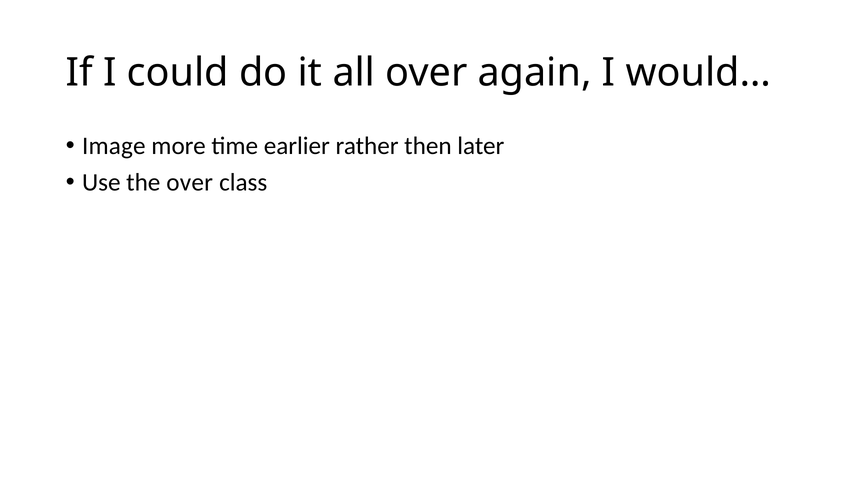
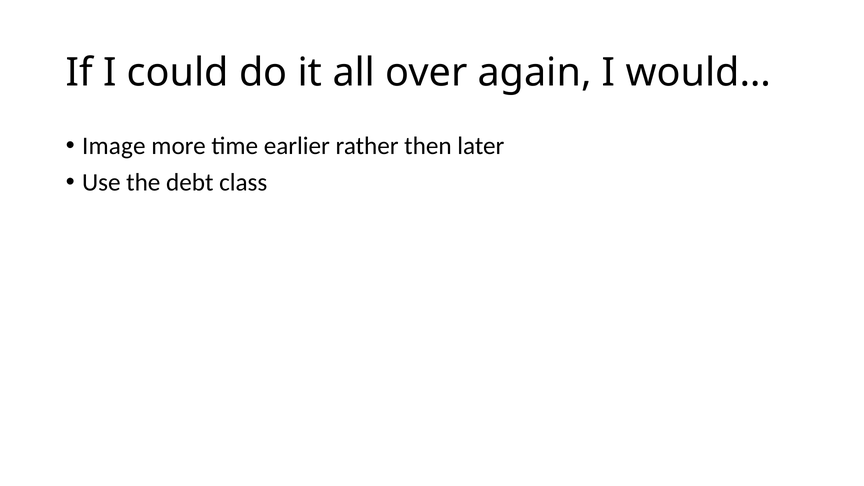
the over: over -> debt (190, 182)
